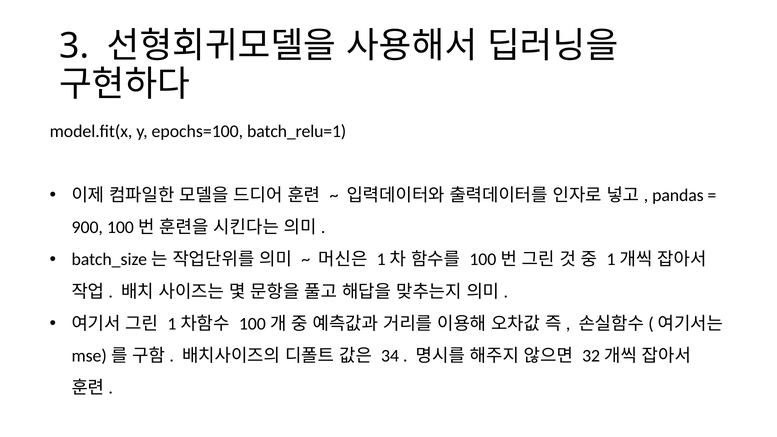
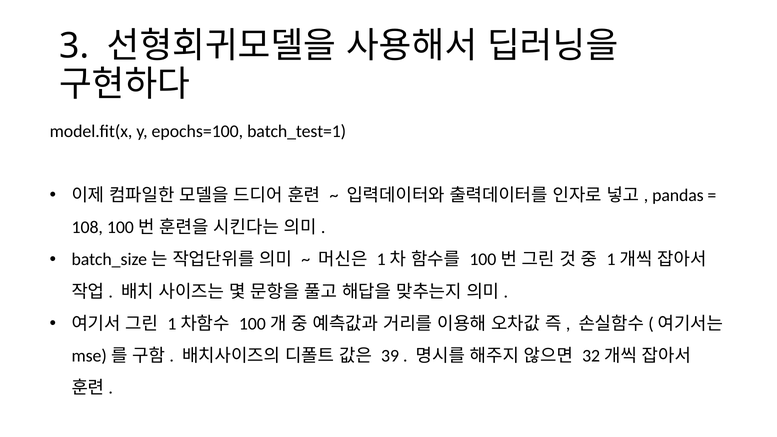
batch_relu=1: batch_relu=1 -> batch_test=1 (297, 132)
900: 900 -> 108 (87, 228)
34: 34 -> 39 (390, 356)
